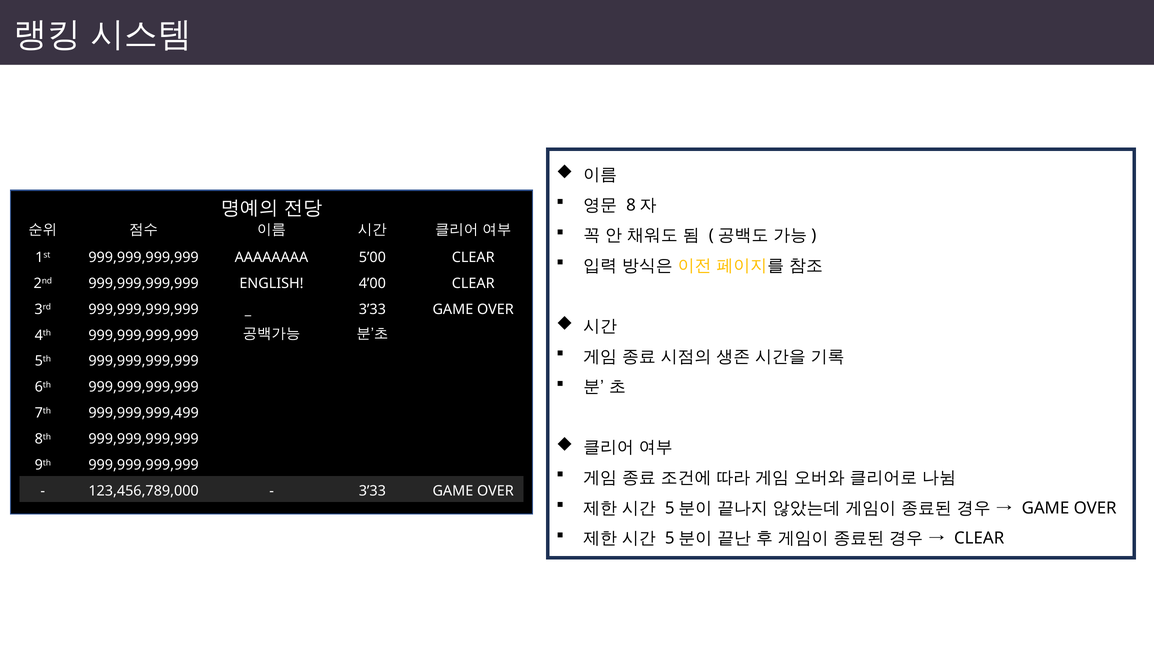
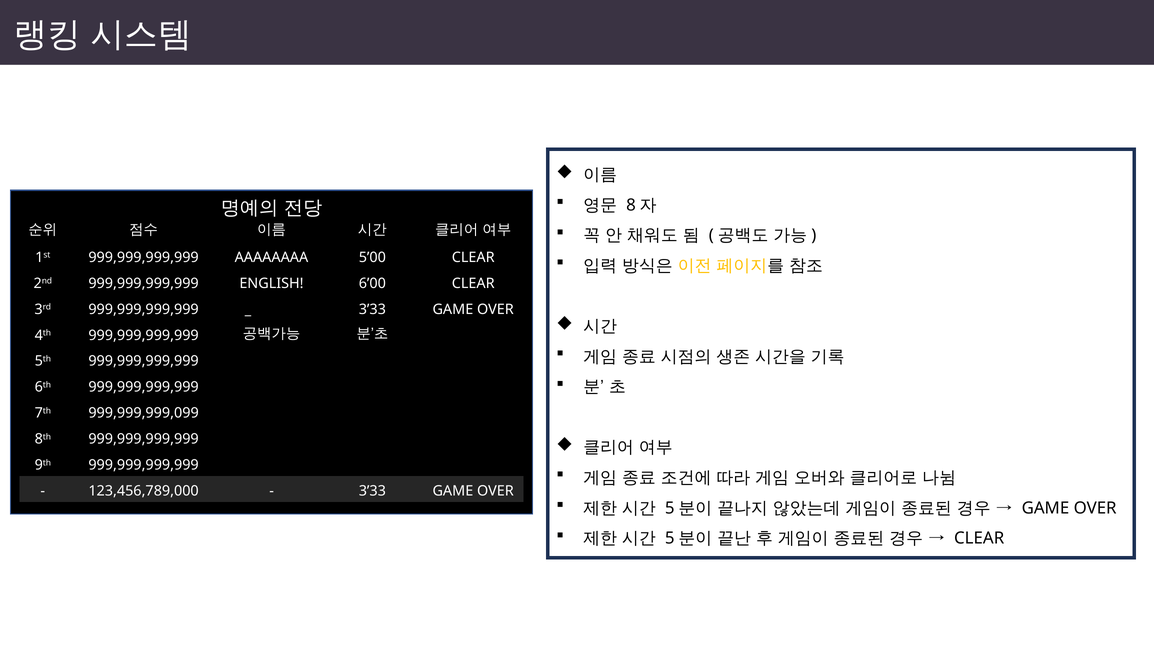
4’00: 4’00 -> 6’00 (372, 283)
999,999,999,499: 999,999,999,499 -> 999,999,999,099 (144, 413)
